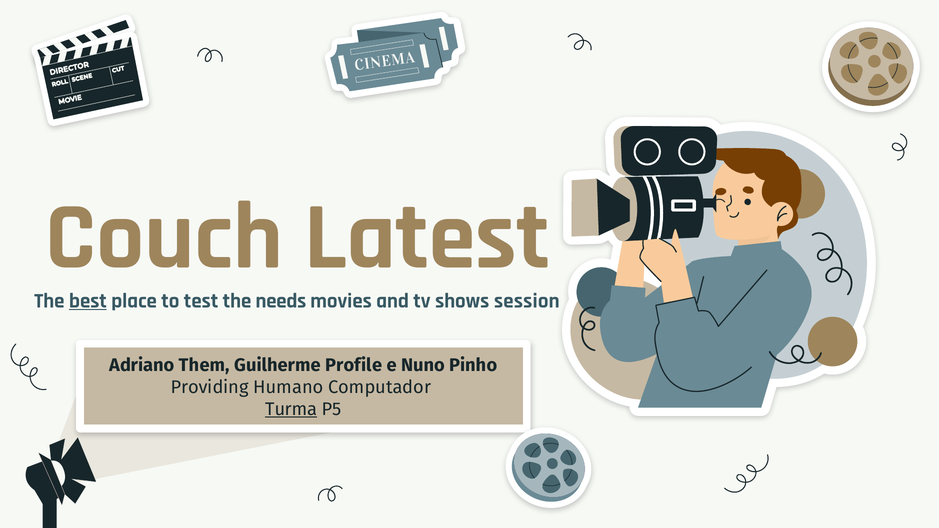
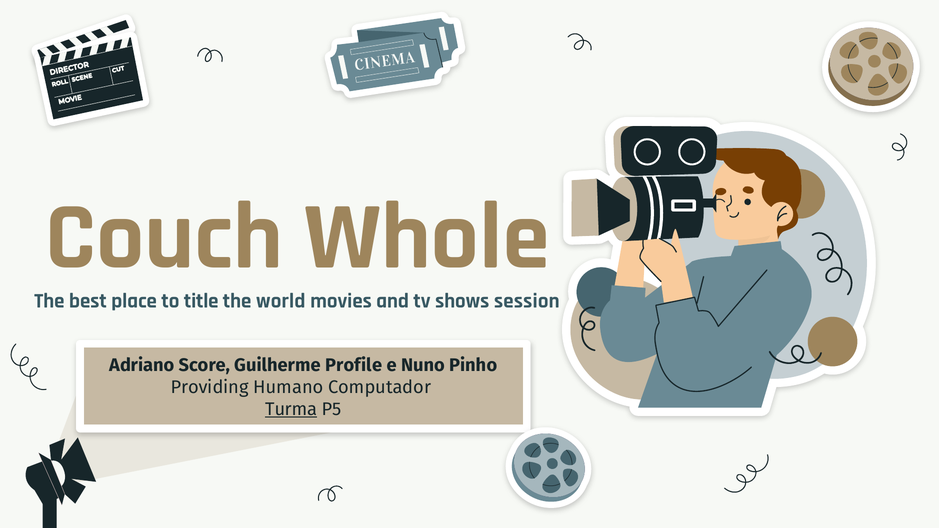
Latest: Latest -> Whole (427, 236)
best underline: present -> none (88, 301)
test: test -> title (201, 301)
needs: needs -> world (281, 301)
Them: Them -> Score (205, 366)
